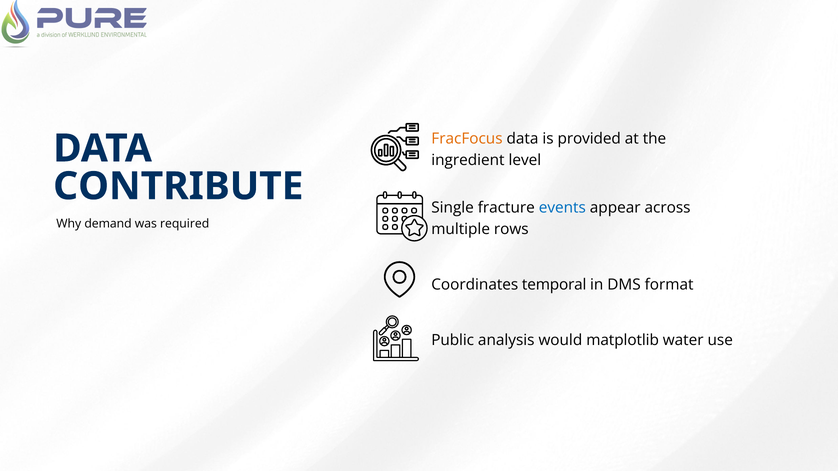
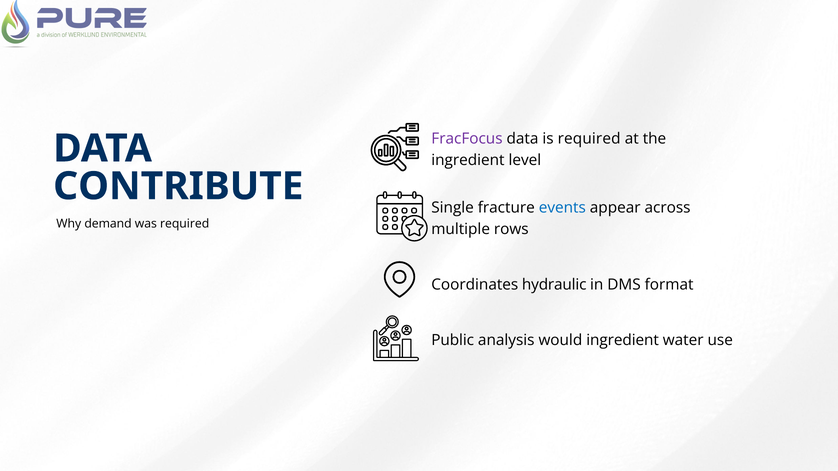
FracFocus colour: orange -> purple (467, 139)
is provided: provided -> required (589, 139)
temporal: temporal -> hydraulic (554, 285)
would matplotlib: matplotlib -> ingredient (623, 341)
